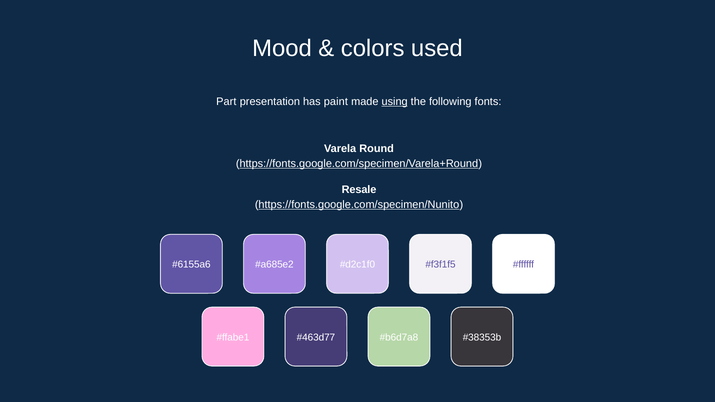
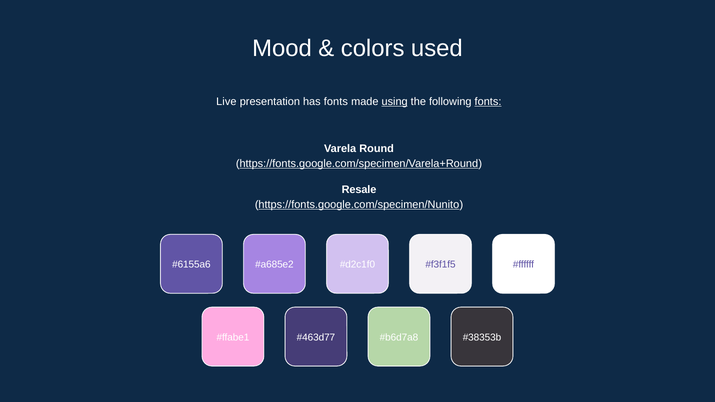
Part: Part -> Live (226, 101)
has paint: paint -> fonts (336, 101)
fonts underline: none -> present (488, 101)
